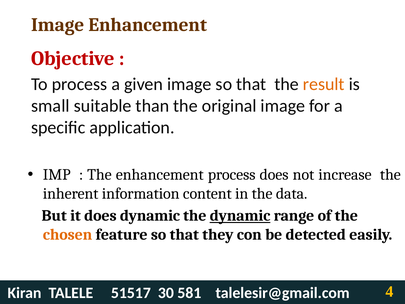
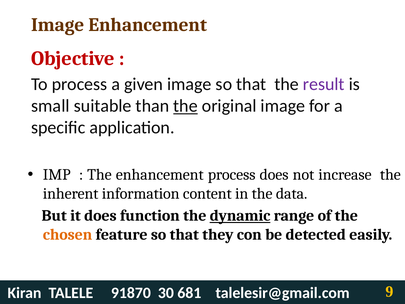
result colour: orange -> purple (324, 84)
the underline: none -> present (186, 106)
does dynamic: dynamic -> function (150, 216)
51517: 51517 -> 91870 (131, 293)
581: 581 -> 681 (189, 293)
4: 4 -> 9 (389, 291)
